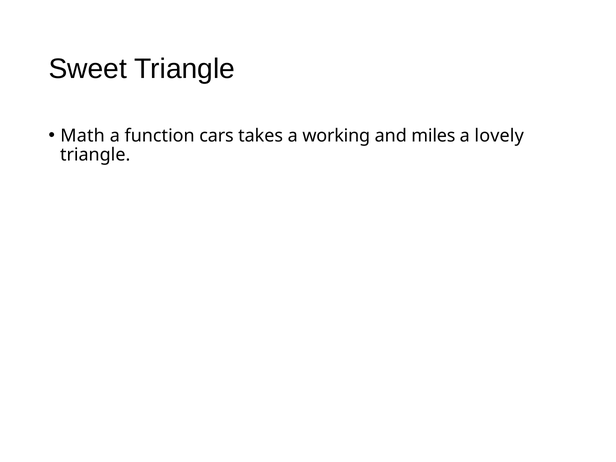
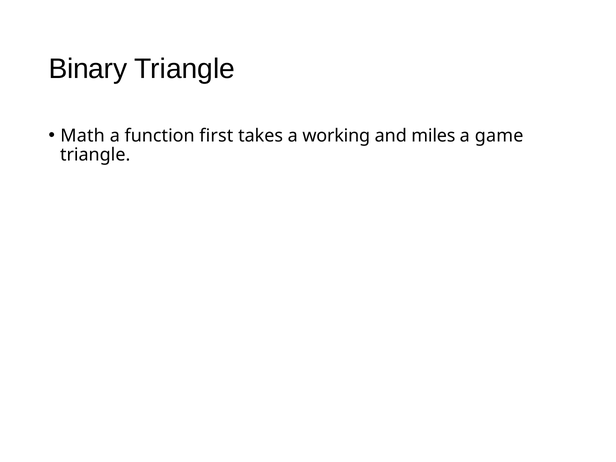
Sweet: Sweet -> Binary (88, 69)
cars: cars -> first (216, 136)
lovely: lovely -> game (499, 136)
